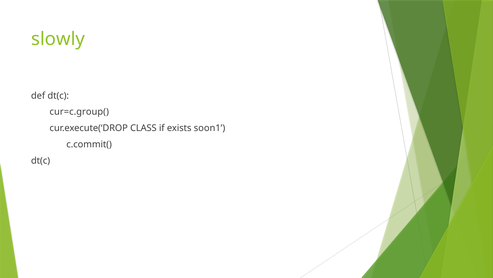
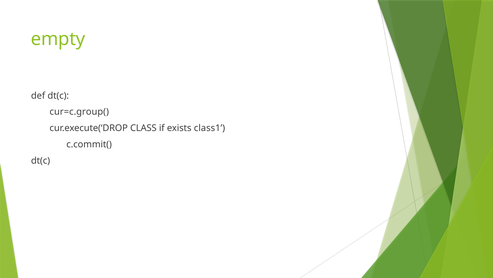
slowly: slowly -> empty (58, 39)
soon1: soon1 -> class1 (209, 128)
